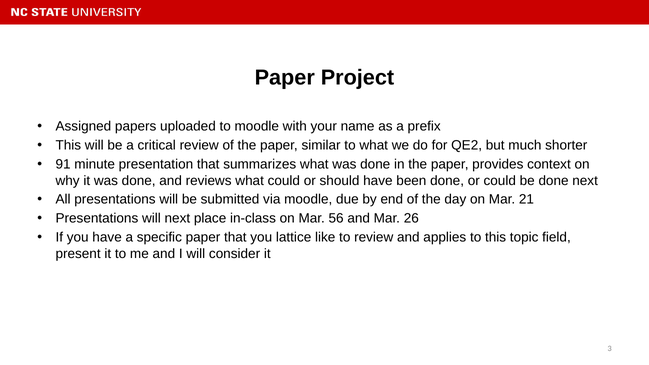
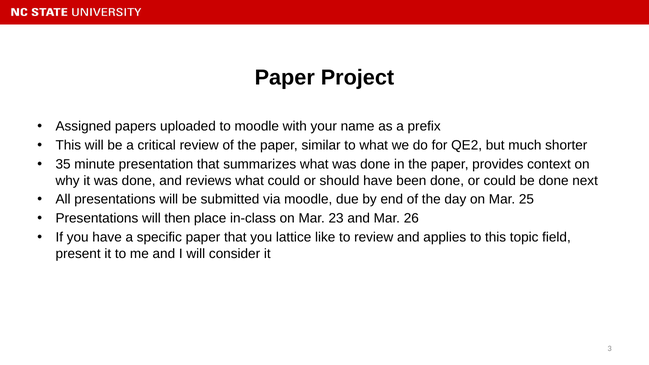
91: 91 -> 35 (63, 164)
21: 21 -> 25 (526, 200)
will next: next -> then (177, 218)
56: 56 -> 23 (336, 218)
